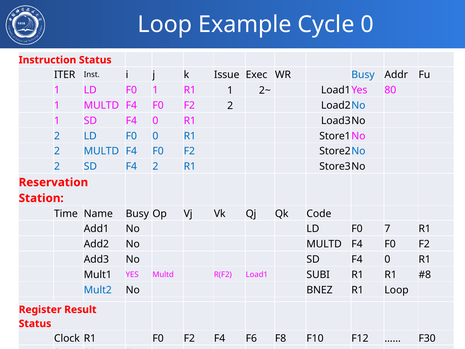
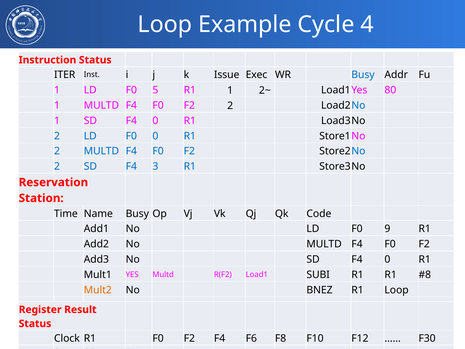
Cycle 0: 0 -> 4 (367, 25)
F0 1: 1 -> 5 (155, 90)
F4 2: 2 -> 3 (155, 166)
7: 7 -> 9 (387, 229)
Mult2 colour: blue -> orange (98, 290)
